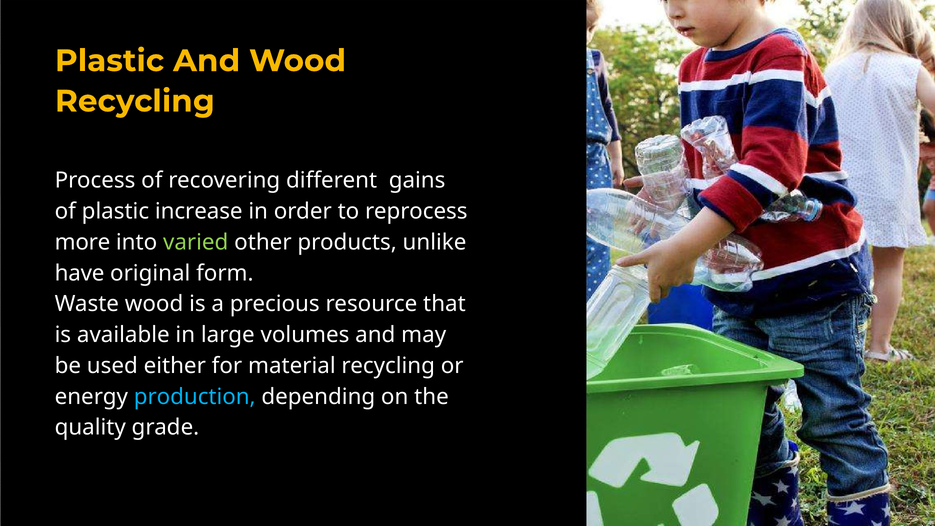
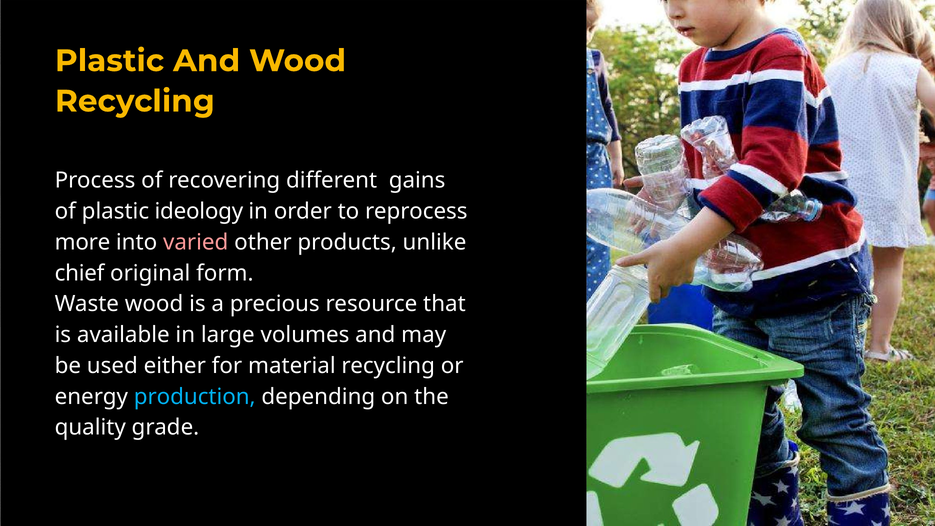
increase: increase -> ideology (199, 211)
varied colour: light green -> pink (196, 242)
have: have -> chief (80, 273)
